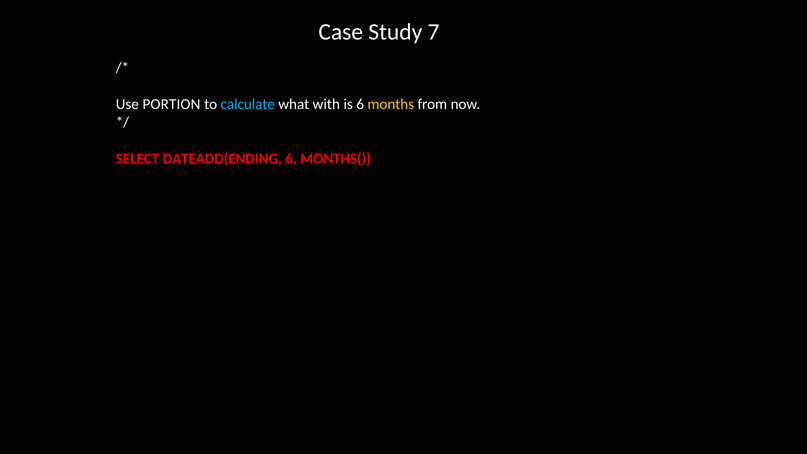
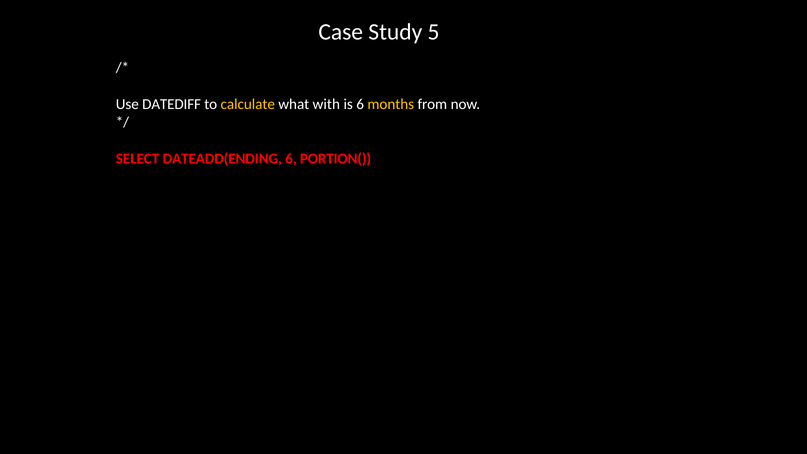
7: 7 -> 5 (434, 32)
PORTION: PORTION -> DATEDIFF (172, 104)
calculate colour: light blue -> yellow (248, 104)
MONTHS(: MONTHS( -> PORTION( (336, 159)
